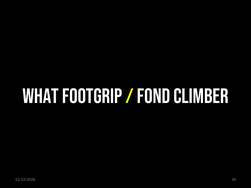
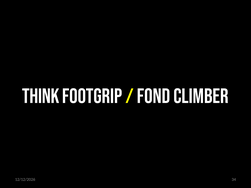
WHAT: WHAT -> THINK (41, 96)
